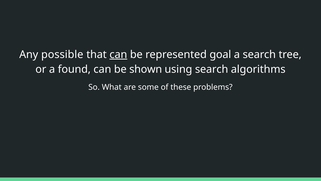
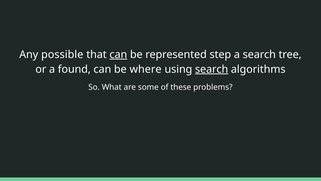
goal: goal -> step (220, 54)
shown: shown -> where (146, 69)
search underline: none -> present (212, 69)
